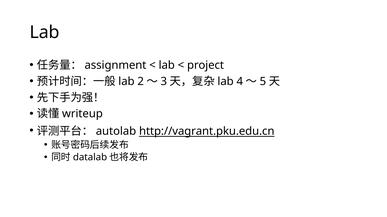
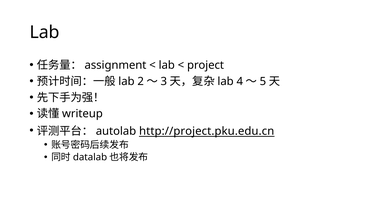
http://vagrant.pku.edu.cn: http://vagrant.pku.edu.cn -> http://project.pku.edu.cn (207, 132)
